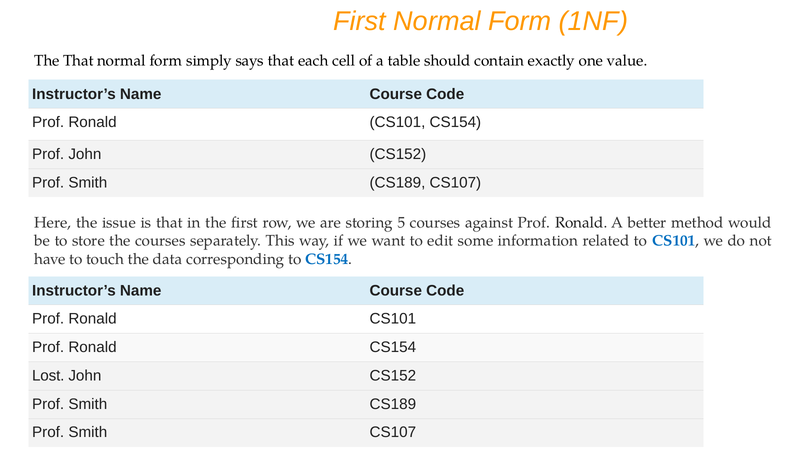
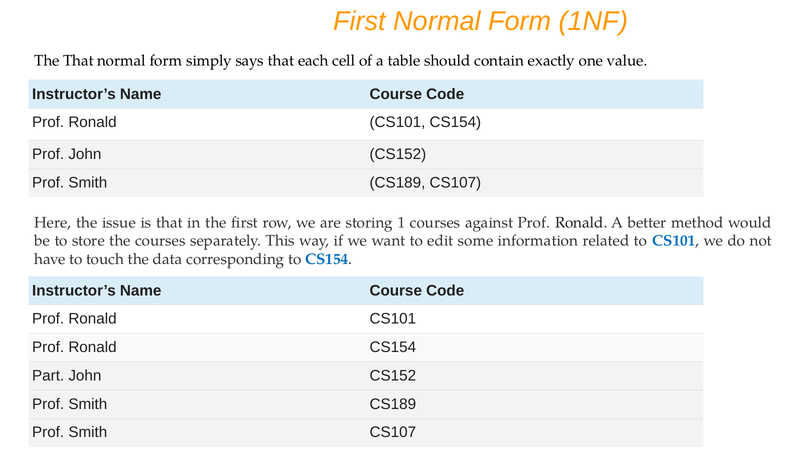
5: 5 -> 1 (401, 222)
Lost: Lost -> Part (48, 375)
